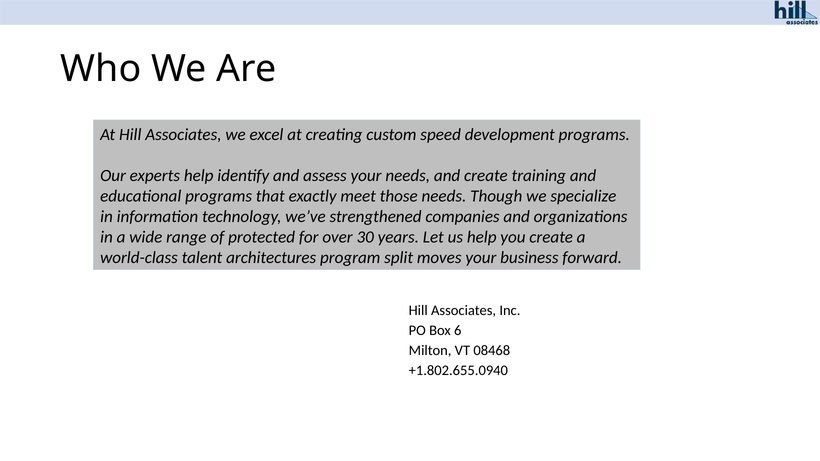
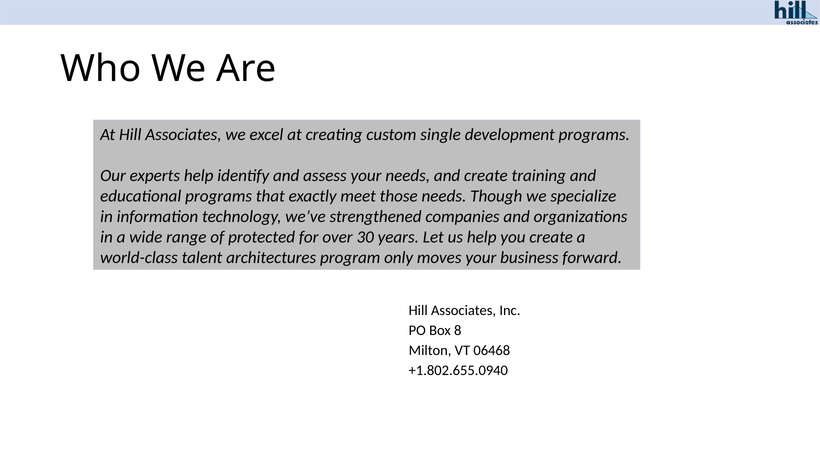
speed: speed -> single (441, 135)
split: split -> only (399, 258)
6: 6 -> 8 (458, 331)
08468: 08468 -> 06468 (492, 351)
